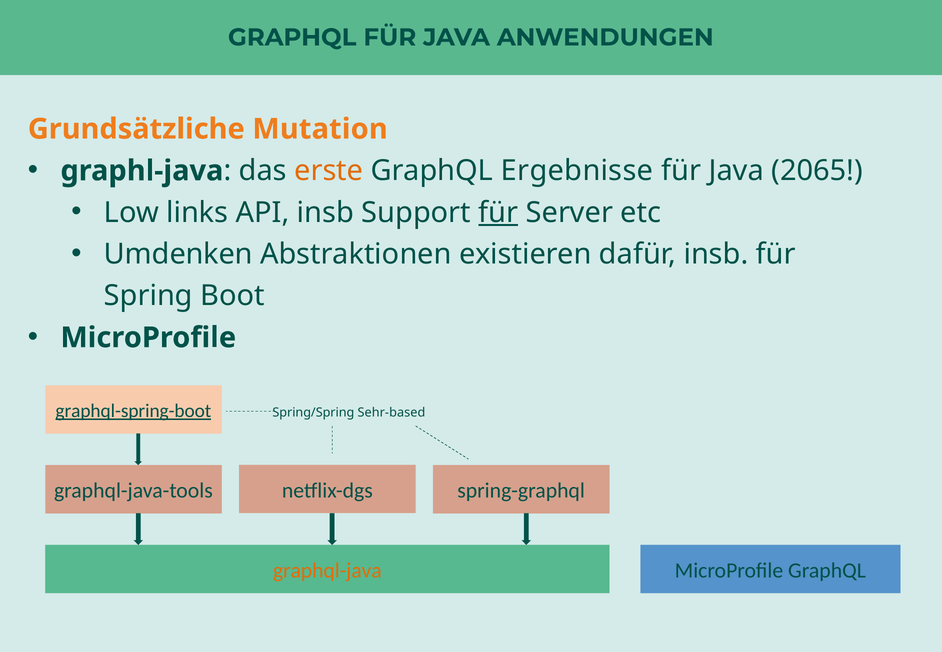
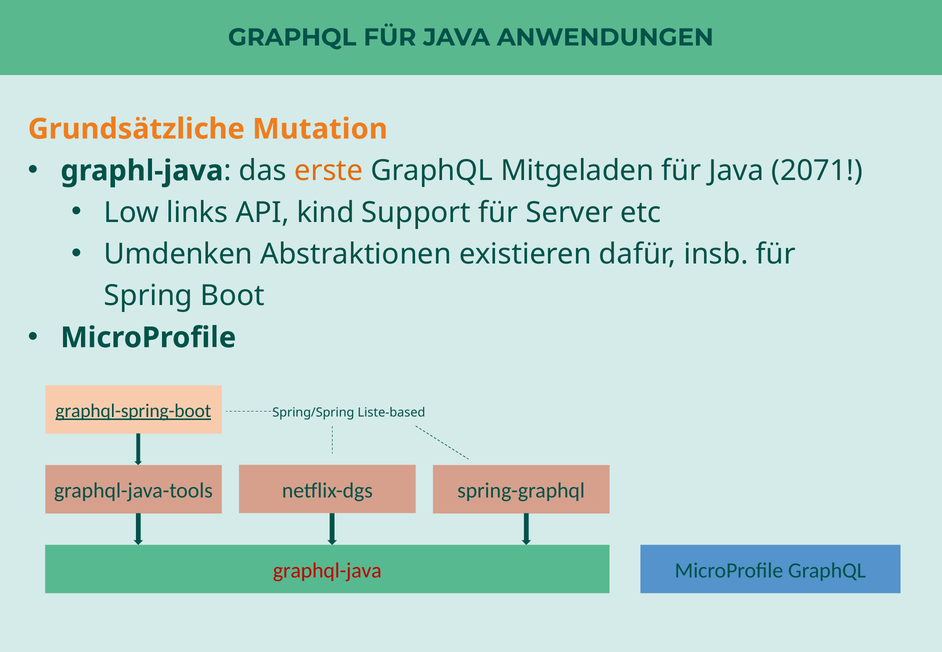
Ergebnisse: Ergebnisse -> Mitgeladen (577, 171)
2065: 2065 -> 2071 (817, 171)
API insb: insb -> kind (325, 213)
für underline: present -> none (498, 213)
Sehr-based: Sehr-based -> Liste-based (391, 413)
graphql-java colour: orange -> red (327, 571)
